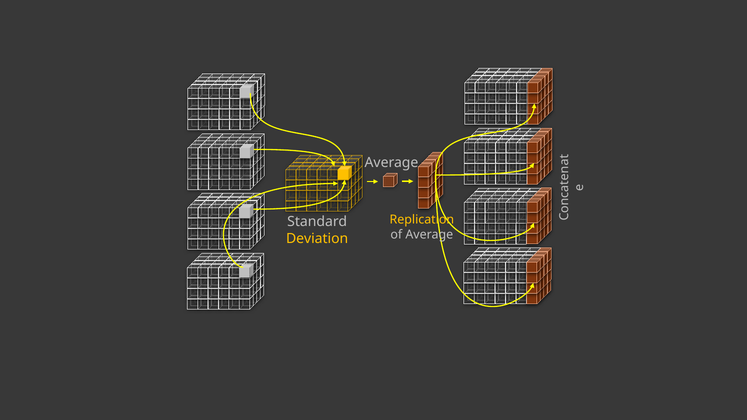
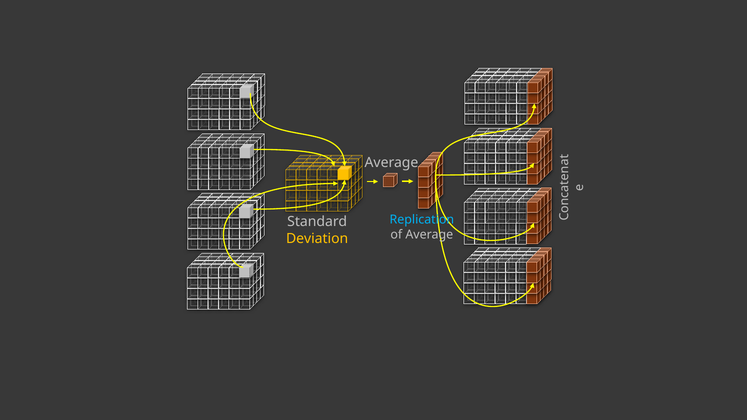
Replication colour: yellow -> light blue (422, 220)
